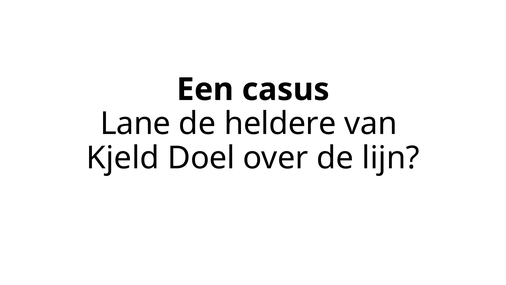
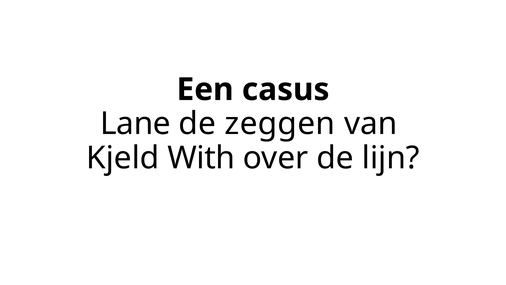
heldere: heldere -> zeggen (280, 124)
Doel: Doel -> With (201, 158)
